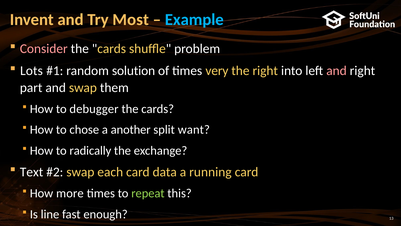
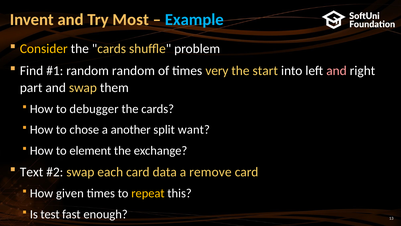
Consider colour: pink -> yellow (44, 49)
Lots: Lots -> Find (32, 71)
random solution: solution -> random (133, 71)
the right: right -> start (265, 71)
radically: radically -> element (90, 150)
running: running -> remove (210, 172)
more: more -> given (70, 193)
repeat colour: light green -> yellow (148, 193)
line: line -> test (50, 214)
